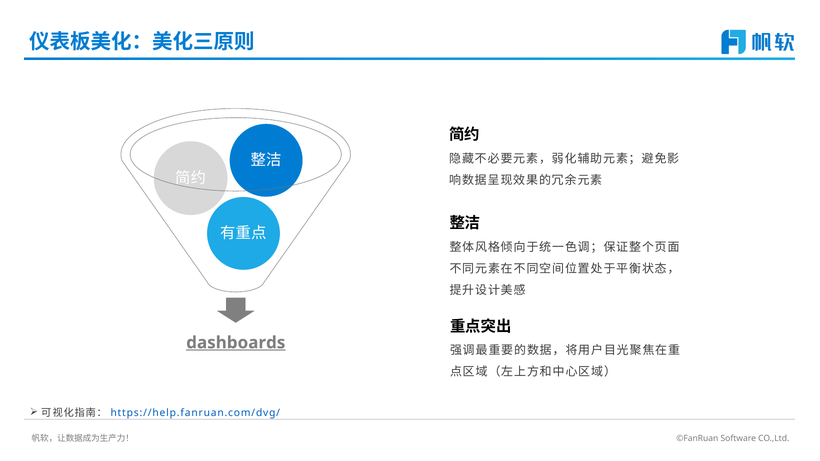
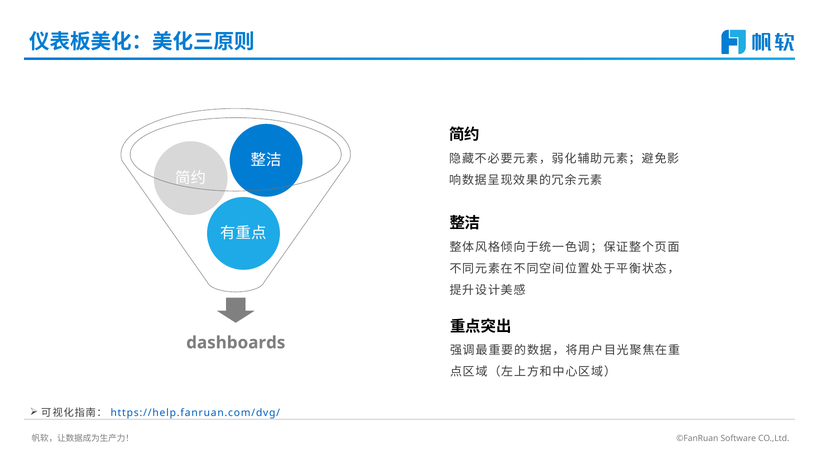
dashboards underline: present -> none (236, 343)
